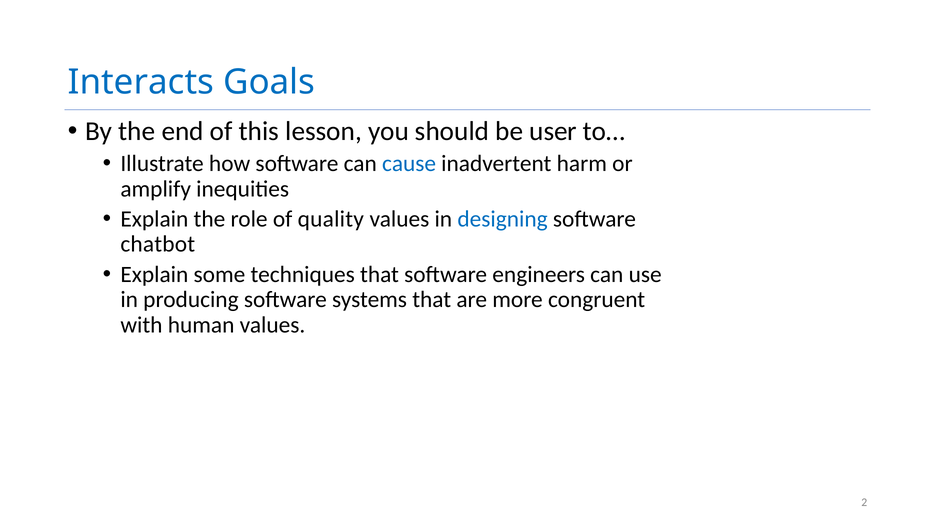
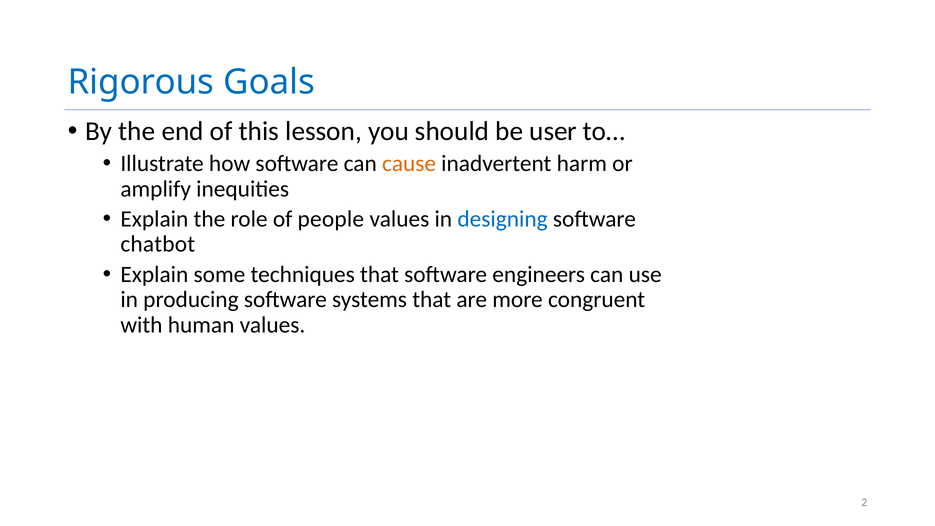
Interacts: Interacts -> Rigorous (141, 82)
cause colour: blue -> orange (409, 164)
quality: quality -> people (331, 219)
